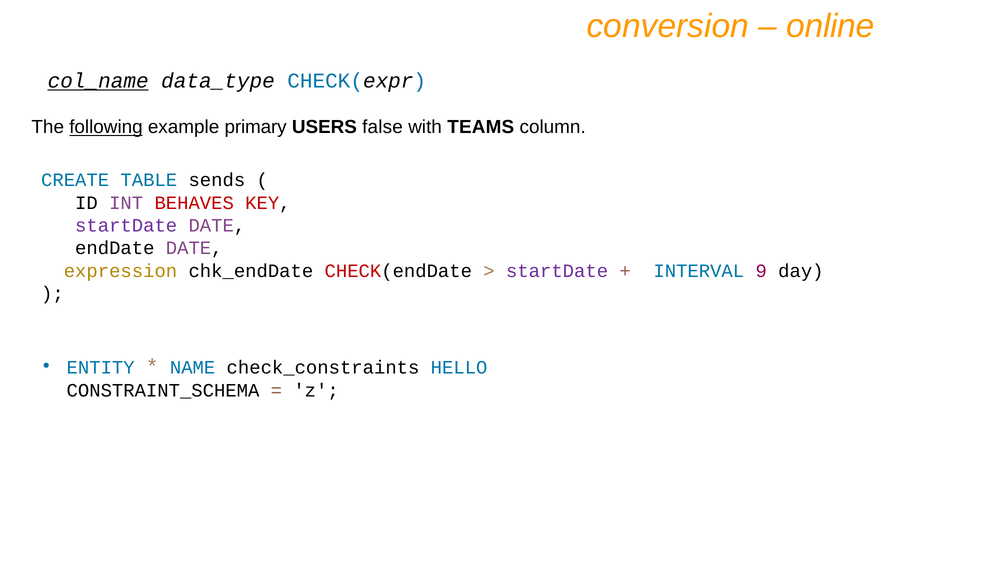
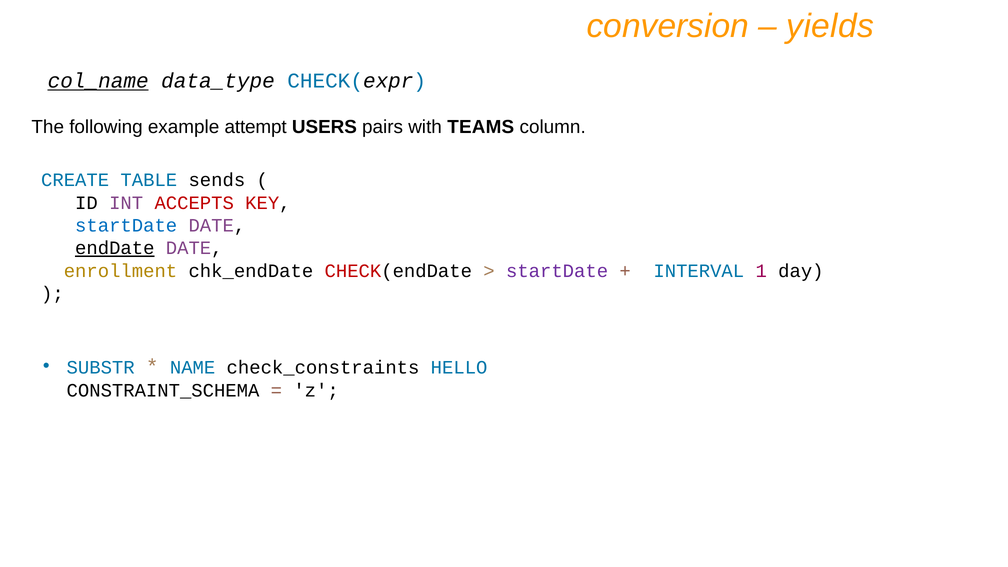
online: online -> yields (830, 26)
following underline: present -> none (106, 127)
primary: primary -> attempt (256, 127)
false: false -> pairs (383, 127)
BEHAVES: BEHAVES -> ACCEPTS (194, 203)
startDate colour: purple -> blue (126, 225)
endDate underline: none -> present (115, 248)
expression: expression -> enrollment (120, 271)
9: 9 -> 1 (761, 271)
ENTITY: ENTITY -> SUBSTR (101, 367)
